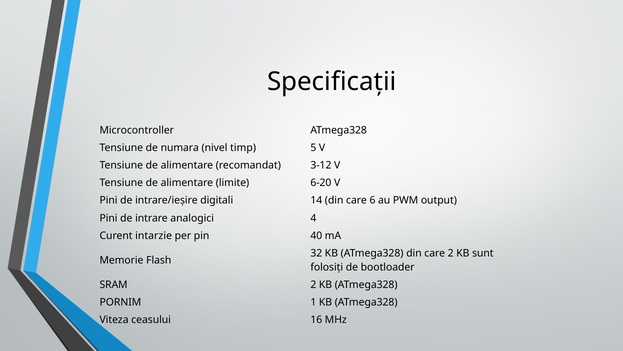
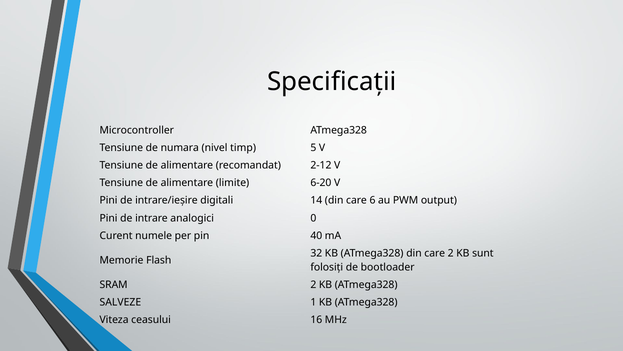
3-12: 3-12 -> 2-12 (321, 165)
4: 4 -> 0 (313, 218)
intarzie: intarzie -> numele (154, 235)
PORNIM: PORNIM -> SALVEZE (120, 302)
